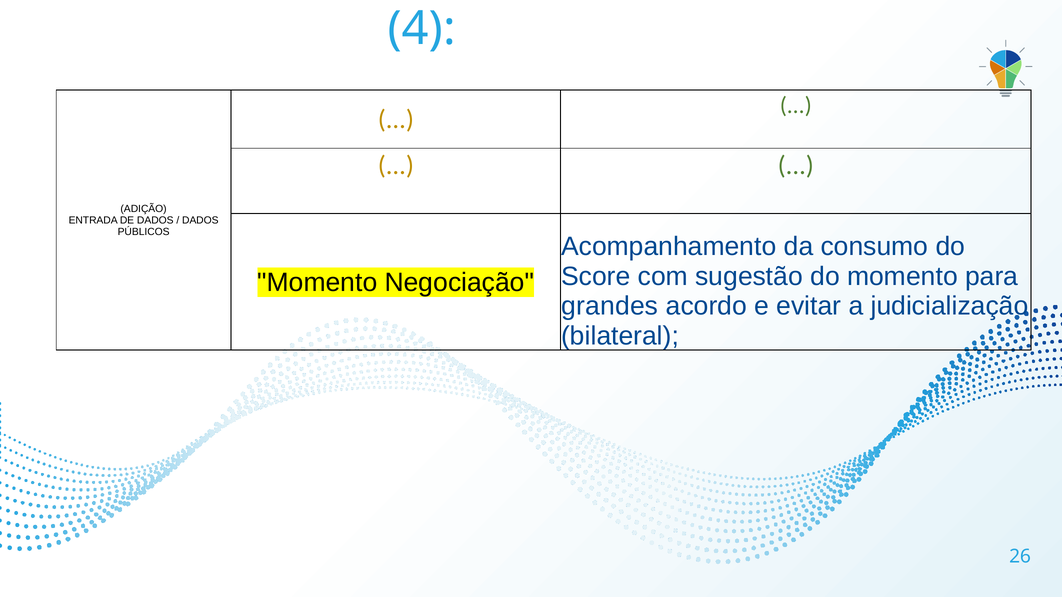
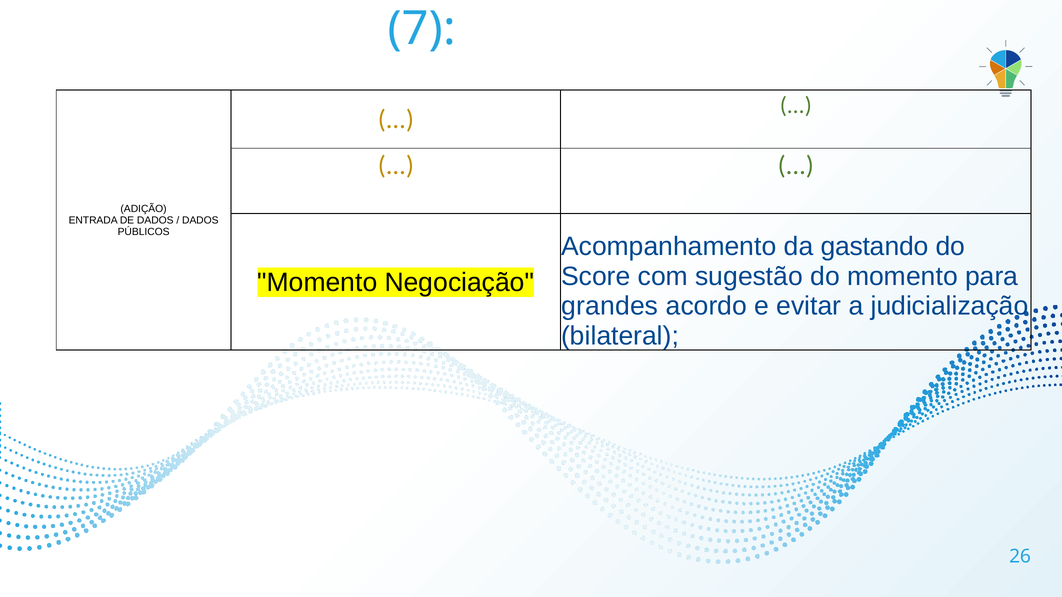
4: 4 -> 7 (422, 29)
consumo: consumo -> gastando (875, 247)
